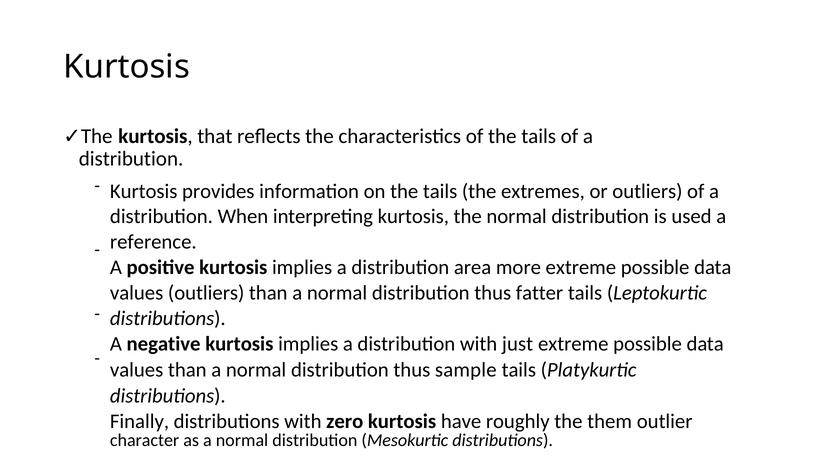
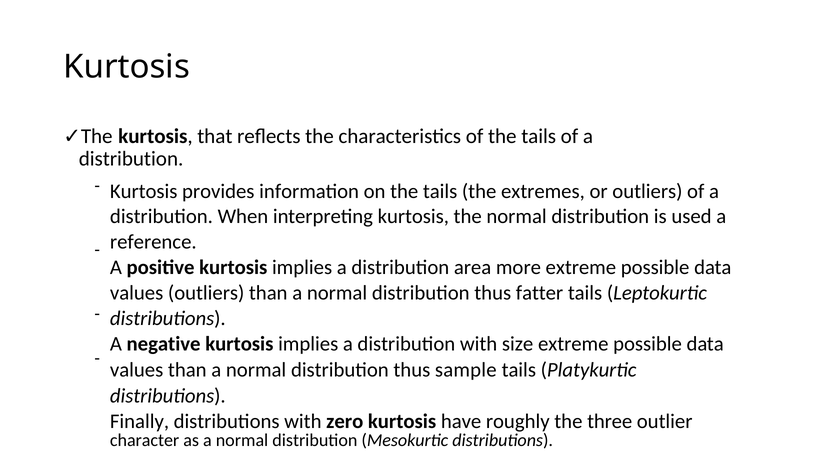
just: just -> size (518, 344)
them: them -> three (610, 421)
